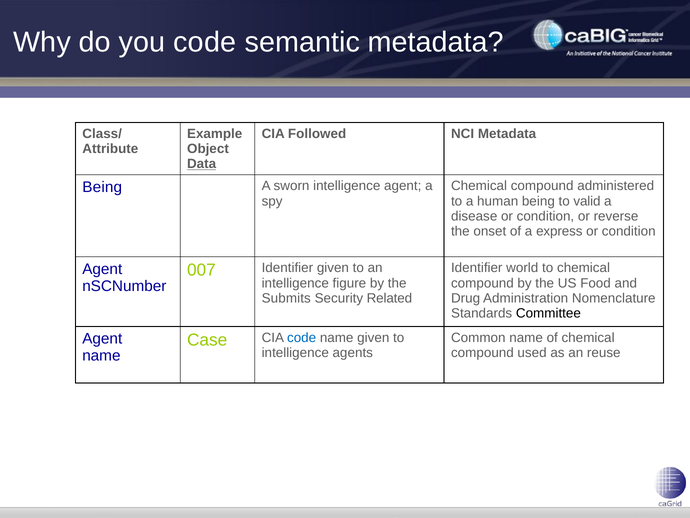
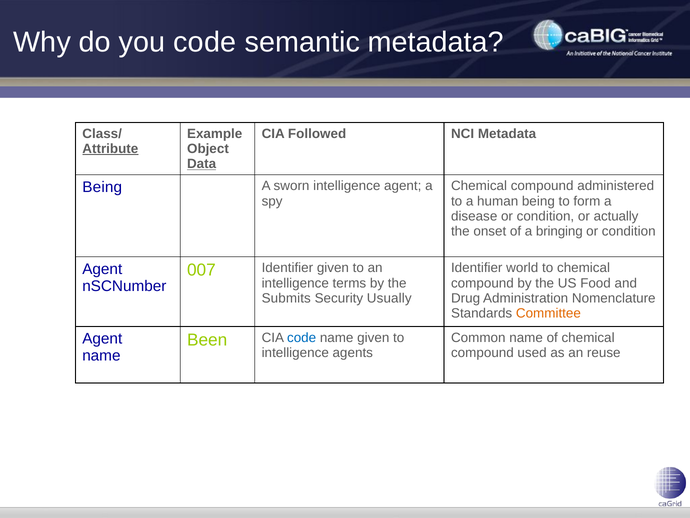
Attribute underline: none -> present (110, 149)
valid: valid -> form (587, 201)
reverse: reverse -> actually (616, 216)
express: express -> bringing (559, 231)
figure: figure -> terms (349, 283)
Related: Related -> Usually (389, 298)
Committee colour: black -> orange (548, 313)
Case: Case -> Been (207, 340)
